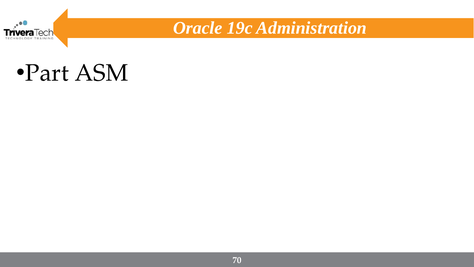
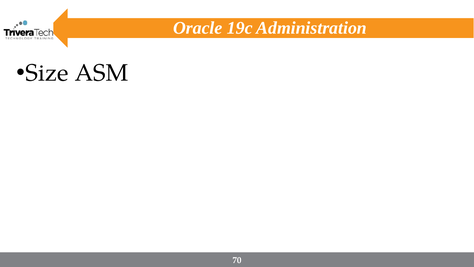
Part: Part -> Size (47, 73)
